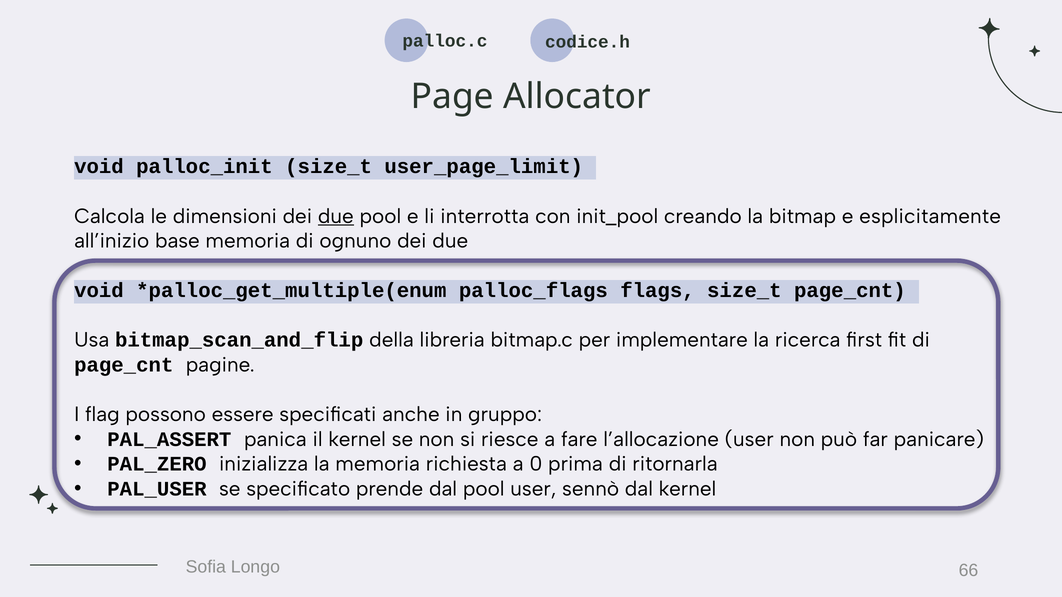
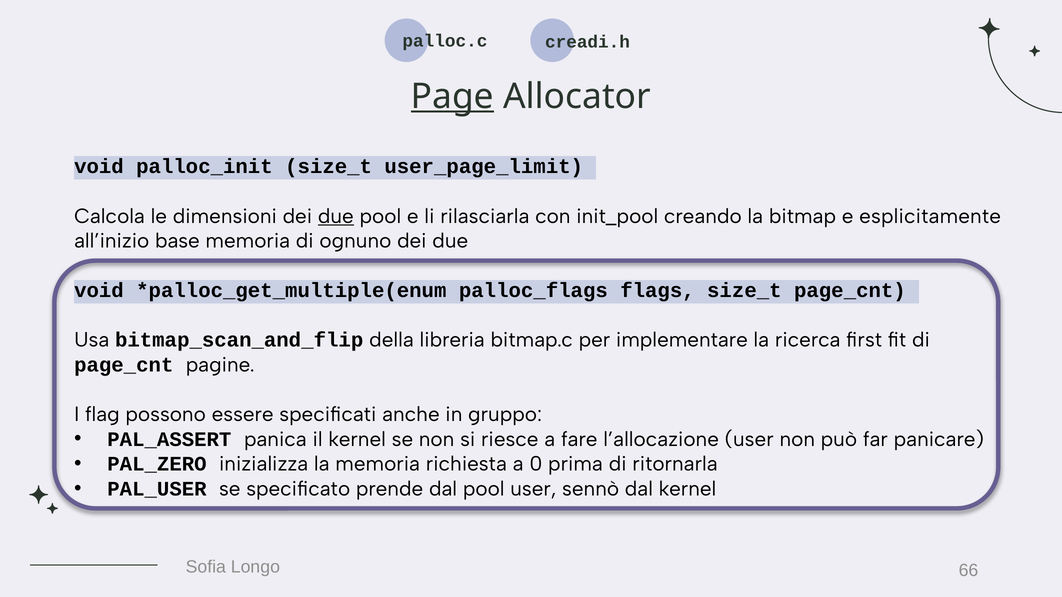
codice.h: codice.h -> creadi.h (587, 42)
Page underline: none -> present (452, 96)
interrotta: interrotta -> rilasciarla (485, 216)
